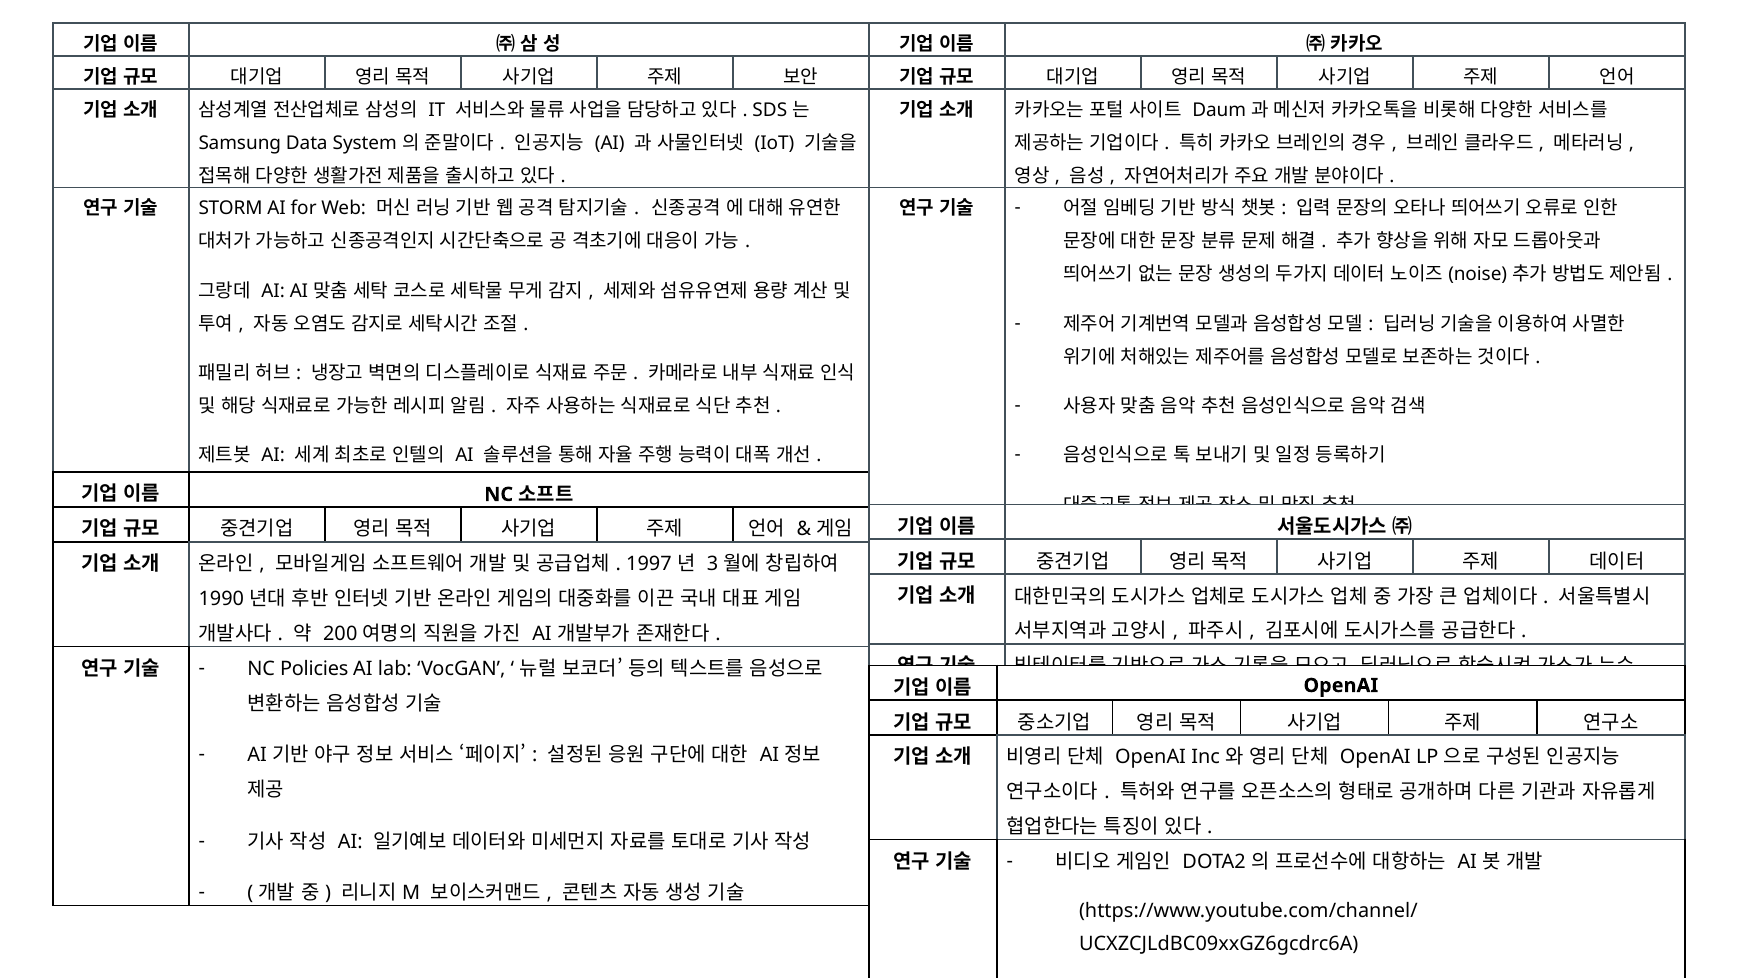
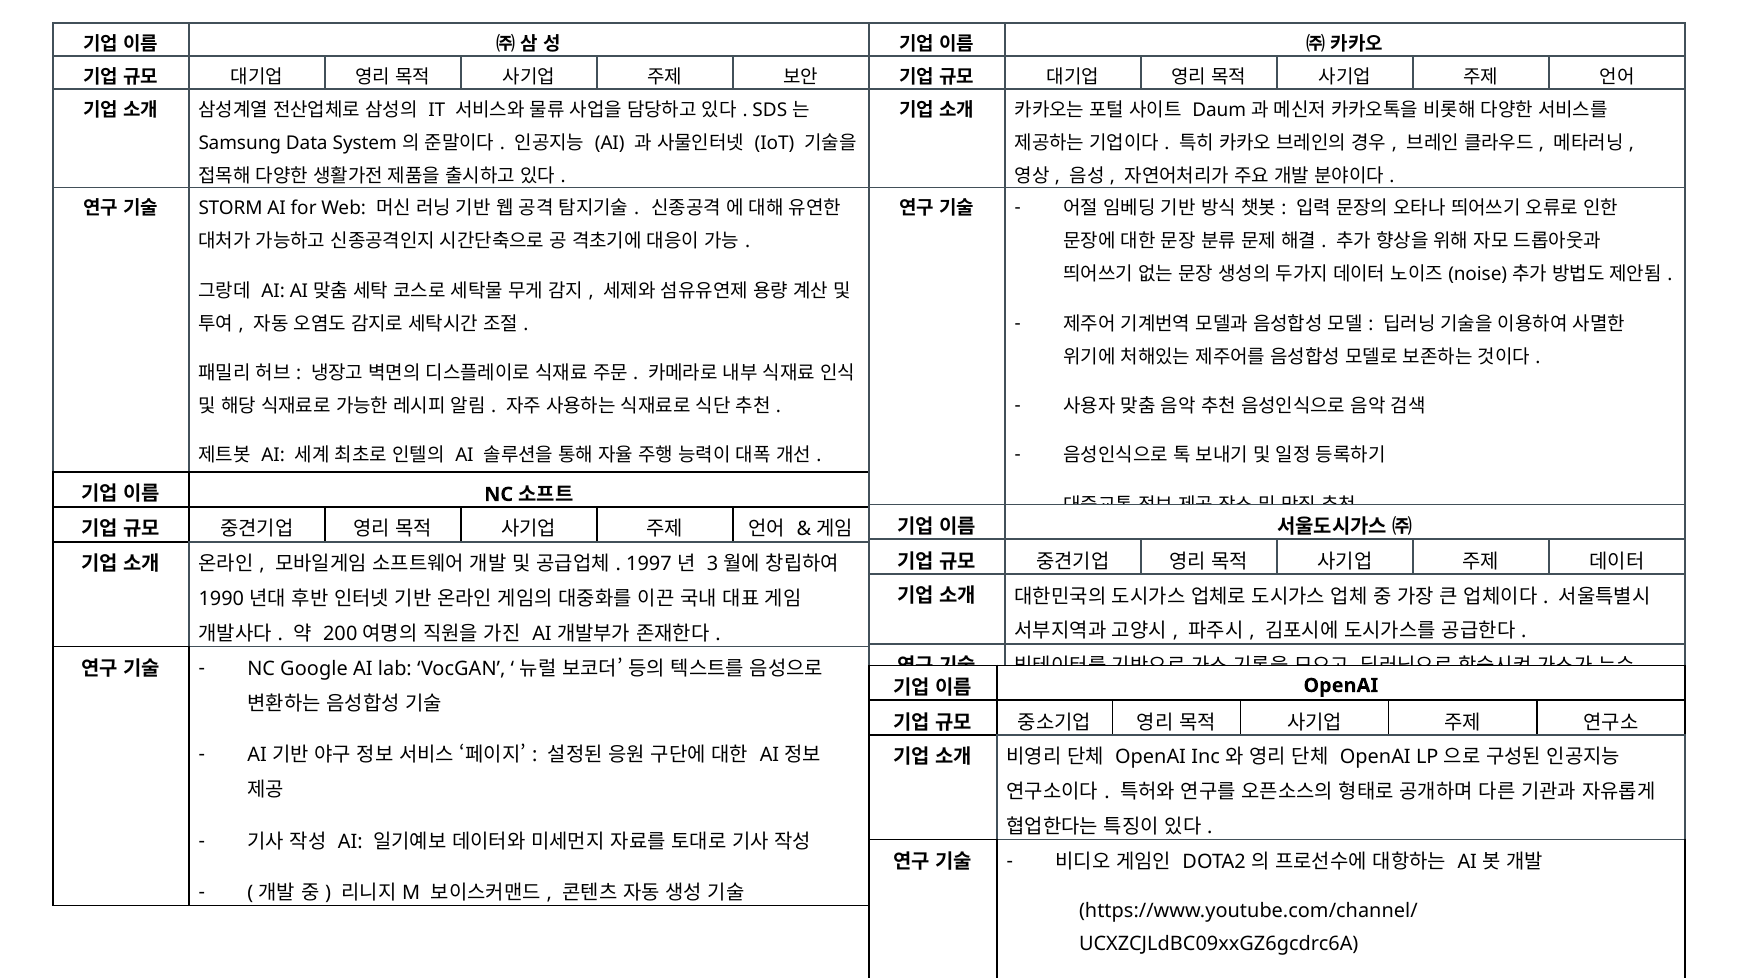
Policies: Policies -> Google (314, 669)
